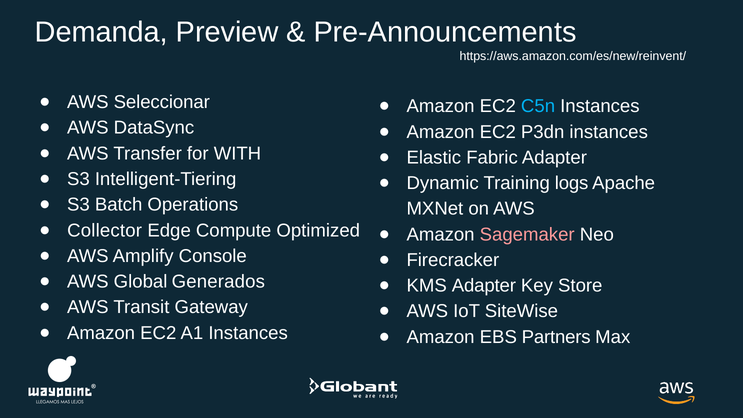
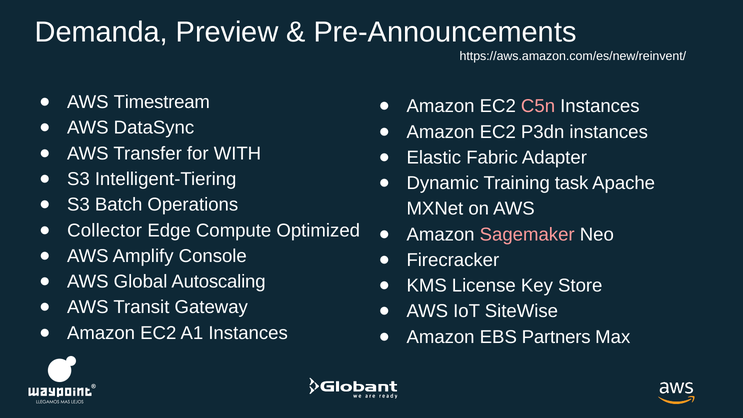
Seleccionar: Seleccionar -> Timestream (162, 102)
C5n colour: light blue -> pink (538, 106)
logs: logs -> task (572, 183)
Generados: Generados -> Autoscaling (219, 282)
KMS Adapter: Adapter -> License (484, 286)
